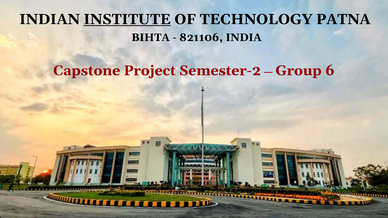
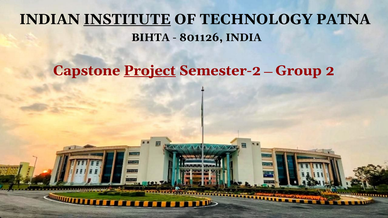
821106: 821106 -> 801126 (201, 38)
Project underline: none -> present (150, 71)
6: 6 -> 2 (330, 71)
